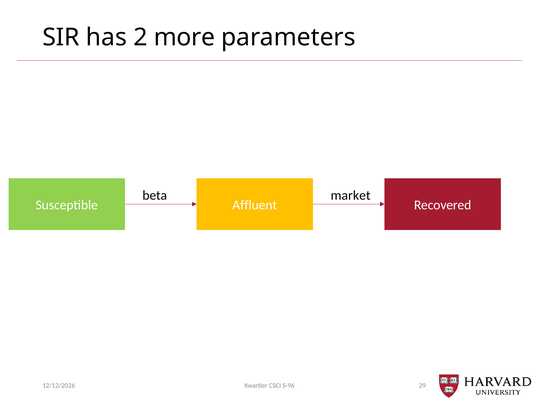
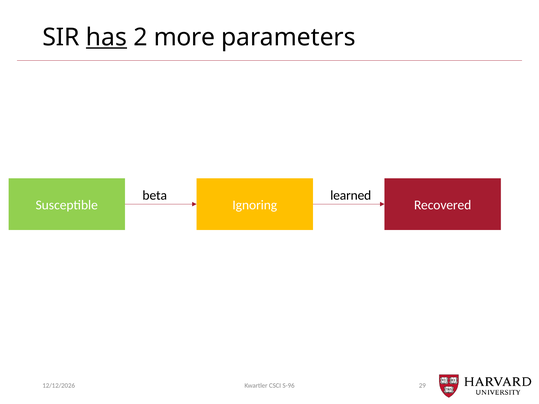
has underline: none -> present (106, 37)
market: market -> learned (351, 196)
Affluent: Affluent -> Ignoring (255, 205)
